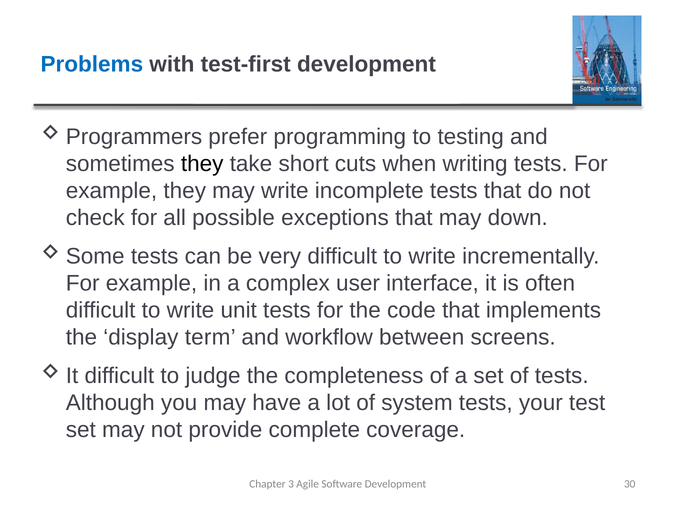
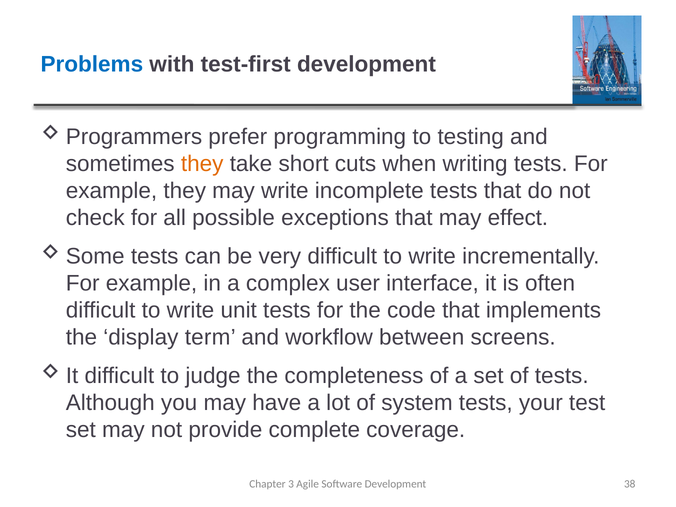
they colour: black -> orange (202, 164)
down: down -> effect (518, 218)
30: 30 -> 38 (630, 484)
